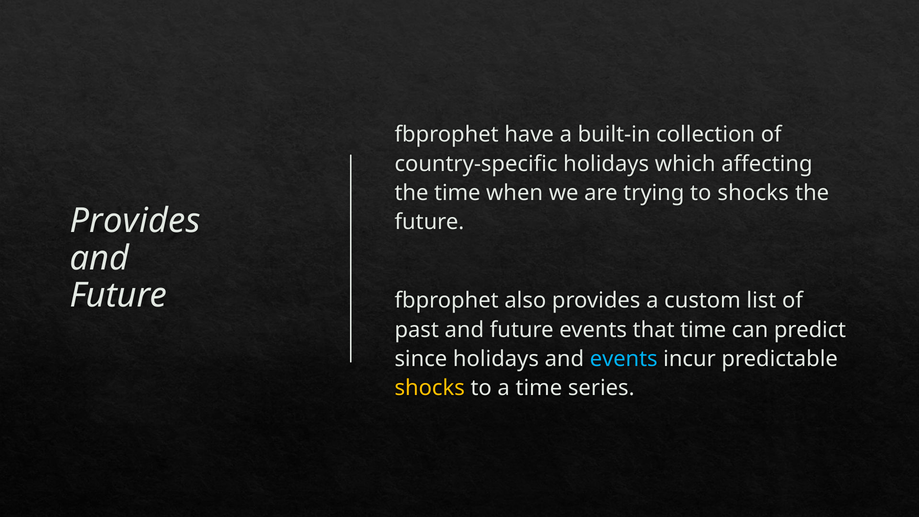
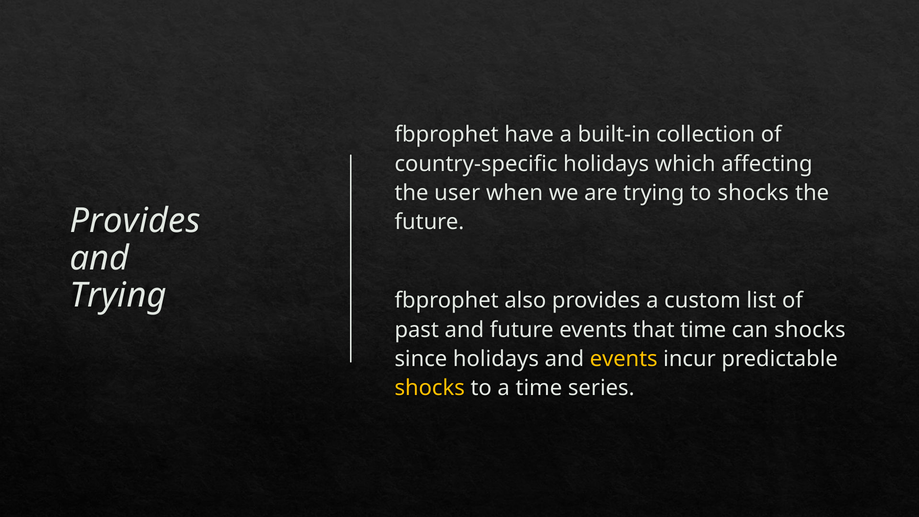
the time: time -> user (457, 193)
Future: Future -> Trying (118, 295)
can predict: predict -> shocks (810, 330)
events colour: light blue -> yellow (624, 359)
